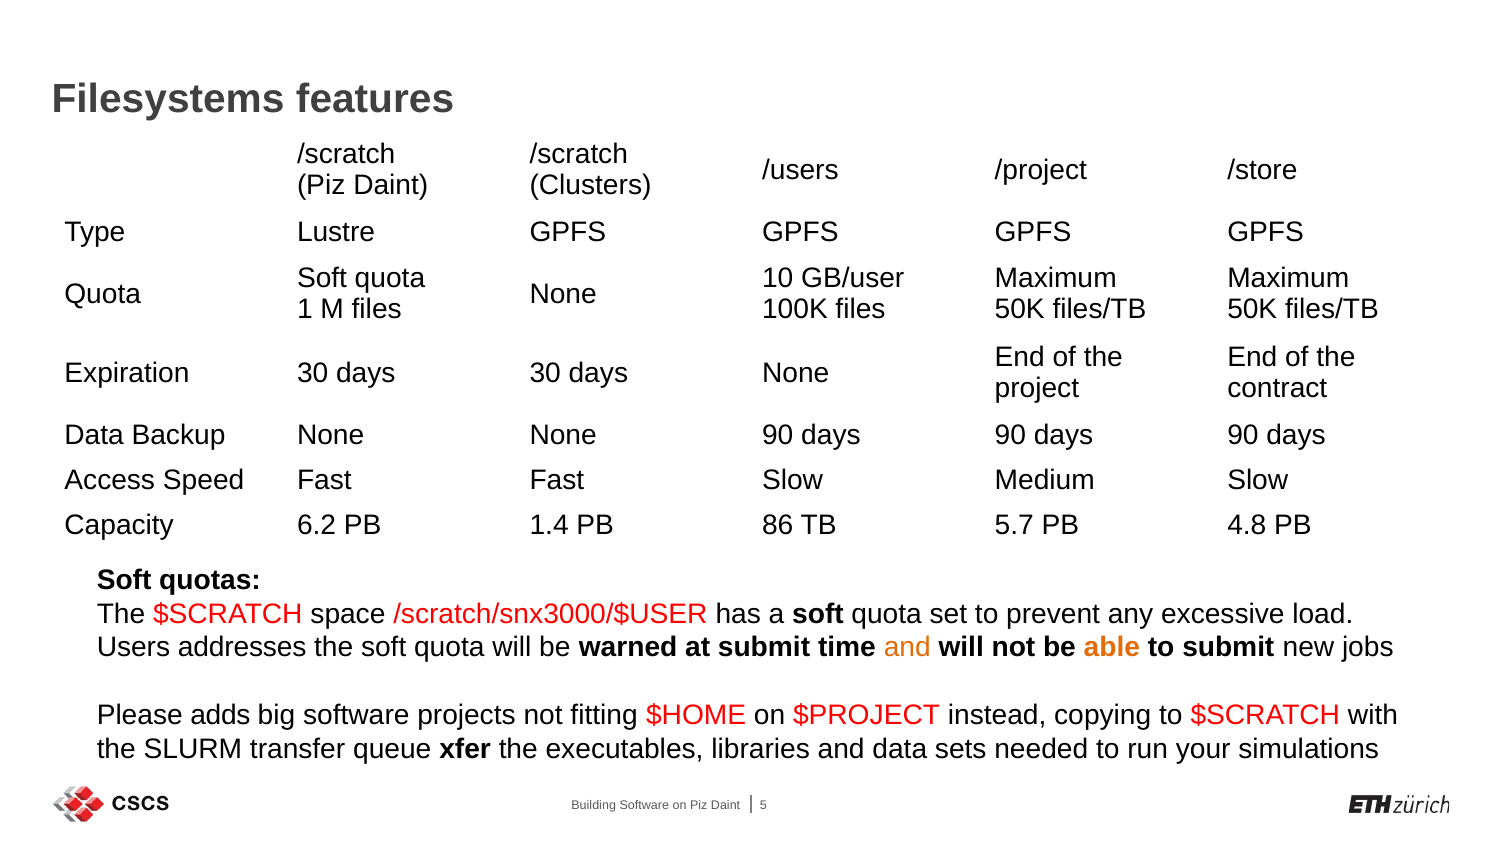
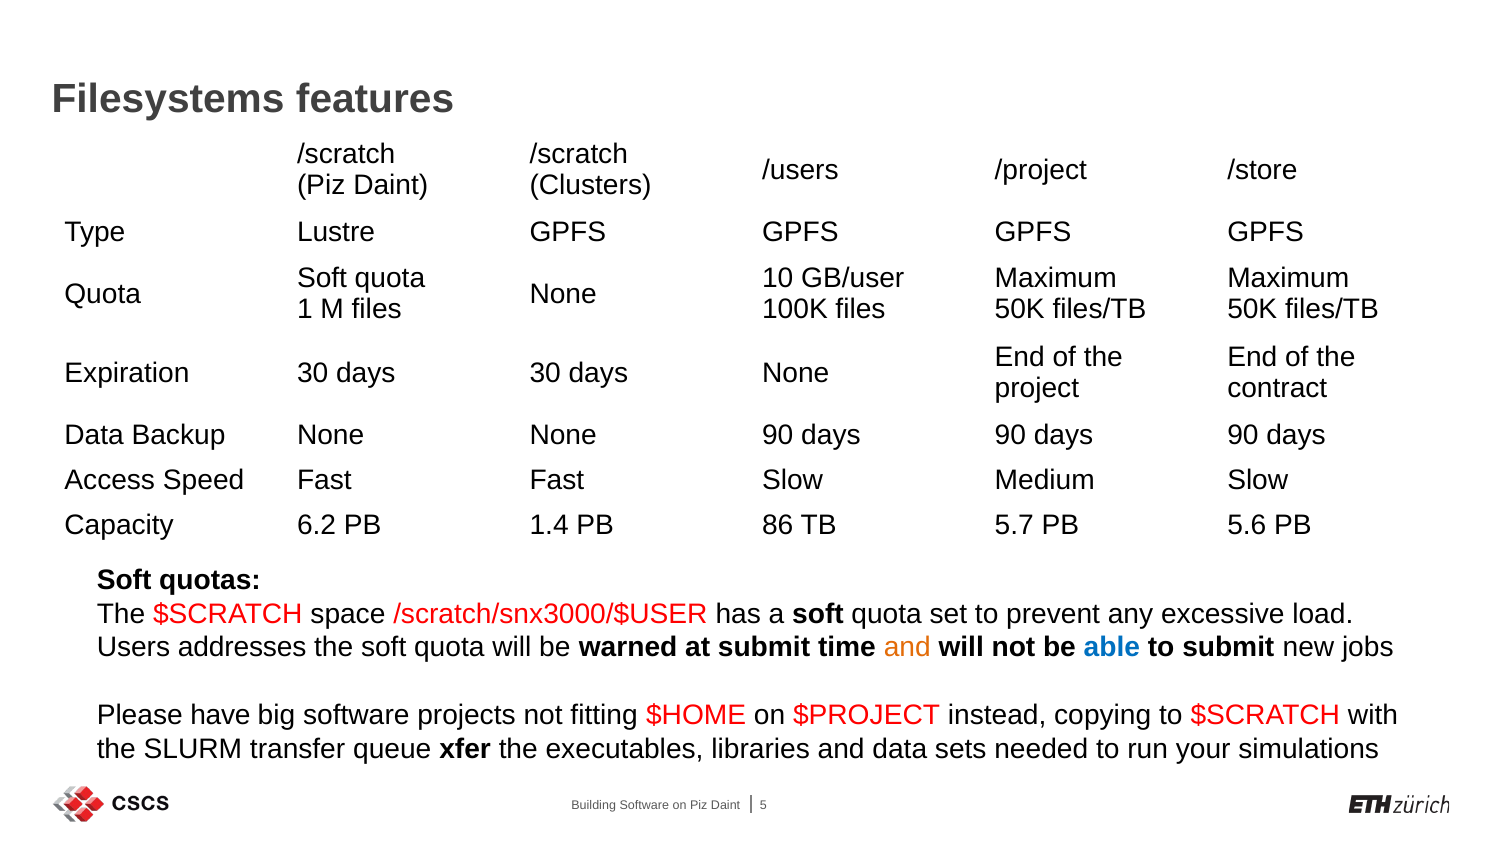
4.8: 4.8 -> 5.6 (1247, 525)
able colour: orange -> blue (1112, 647)
adds: adds -> have (220, 715)
